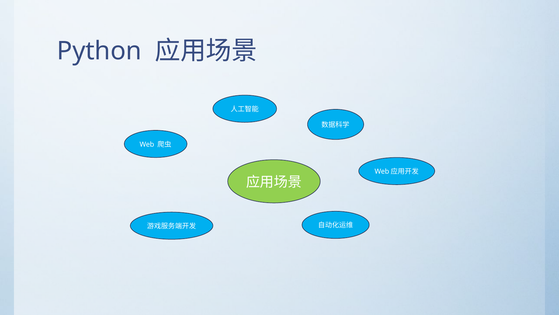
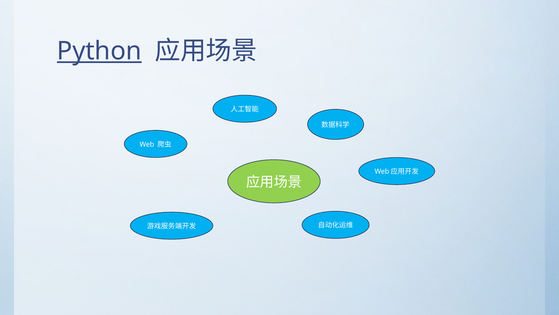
Python underline: none -> present (99, 51)
